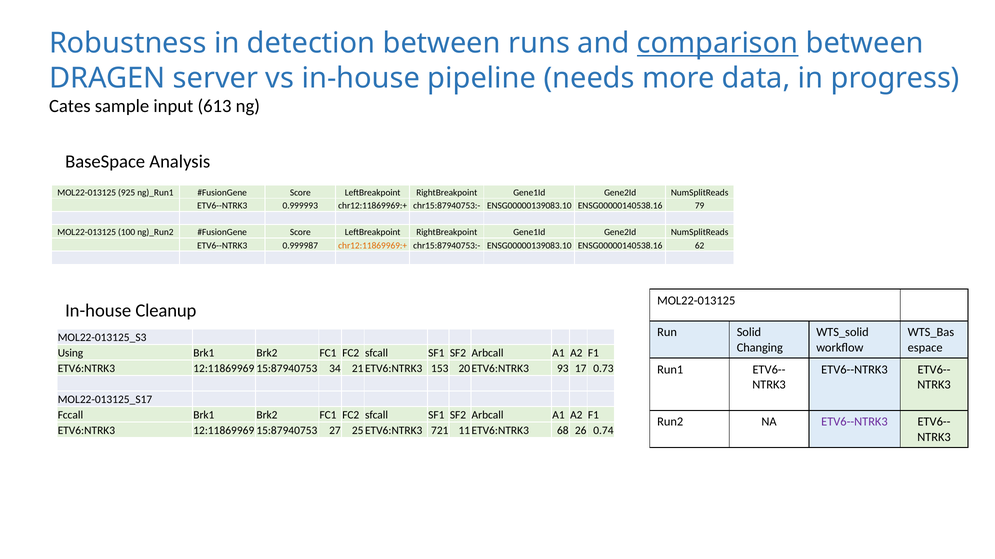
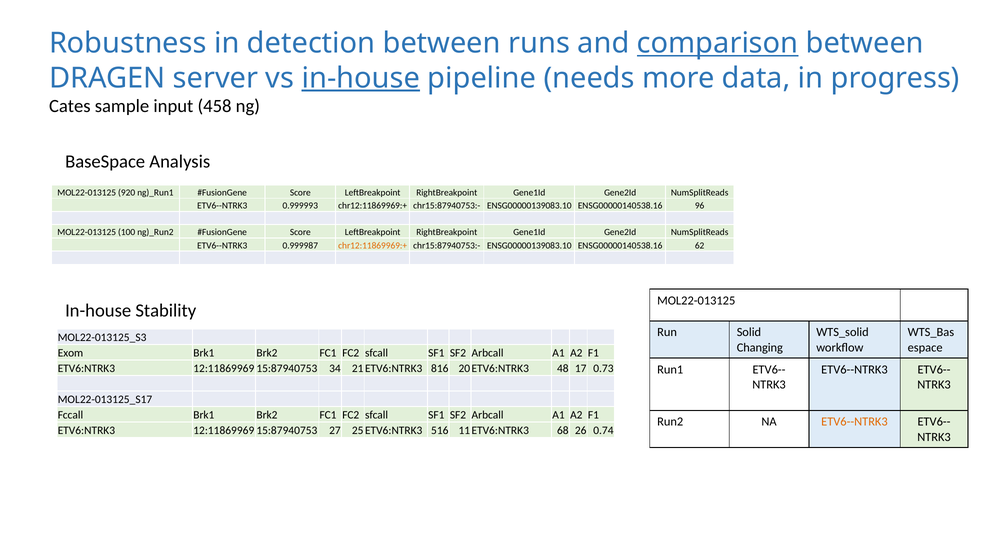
in-house underline: none -> present (361, 78)
613: 613 -> 458 (215, 106)
925: 925 -> 920 (127, 193)
79: 79 -> 96 (700, 206)
Cleanup: Cleanup -> Stability (166, 311)
Using: Using -> Exom (70, 353)
153: 153 -> 816 (440, 369)
93: 93 -> 48 (563, 369)
ETV6--NTRK3 colour: purple -> orange (854, 422)
721: 721 -> 516 (440, 431)
